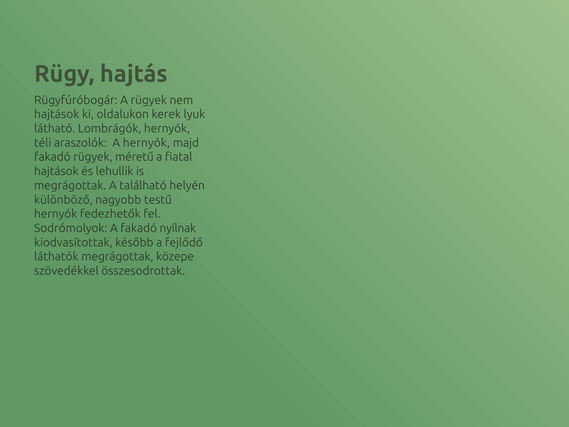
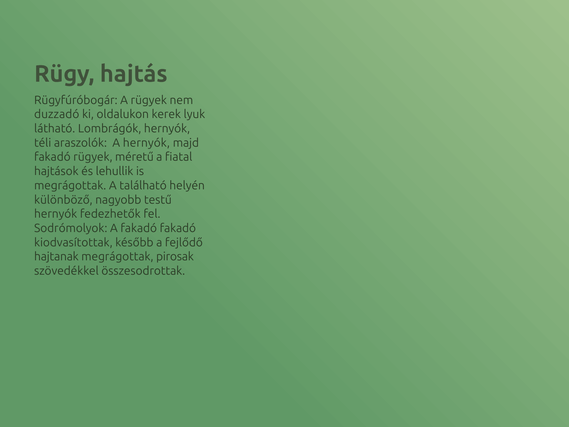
hajtások: hajtások -> duzzadó (57, 114)
fakadó nyílnak: nyílnak -> fakadó (178, 228)
láthatók: láthatók -> hajtanak (56, 257)
közepe: közepe -> pirosak (175, 257)
